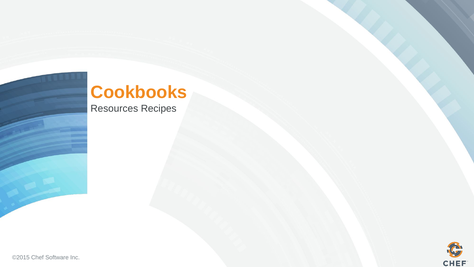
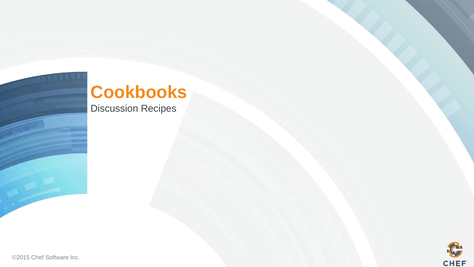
Resources: Resources -> Discussion (114, 109)
